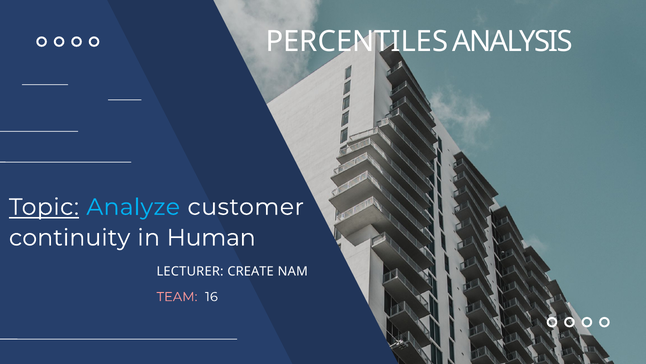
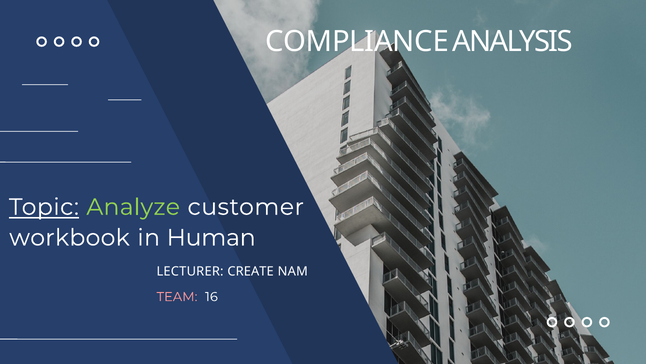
PERCENTILES: PERCENTILES -> COMPLIANCE (357, 41)
Analyze colour: light blue -> light green (133, 207)
continuity: continuity -> workbook (70, 237)
